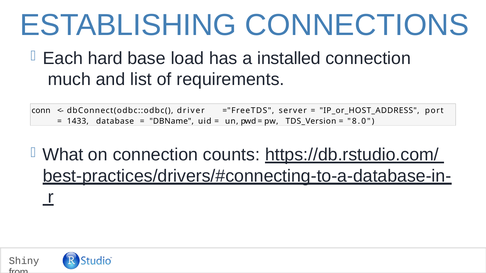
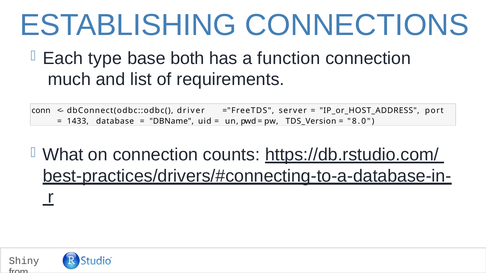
hard: hard -> type (105, 58)
load: load -> both (187, 58)
installed: installed -> function (289, 58)
